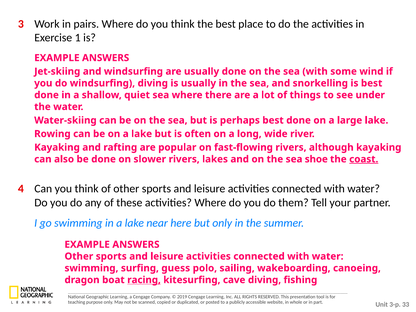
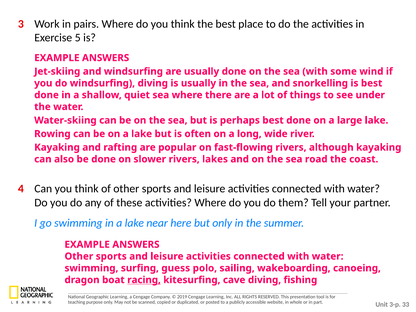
1: 1 -> 5 (78, 38)
shoe: shoe -> road (316, 159)
coast underline: present -> none (364, 159)
